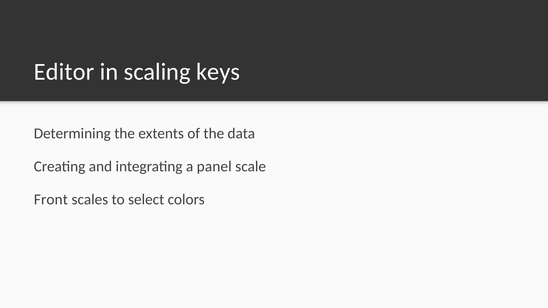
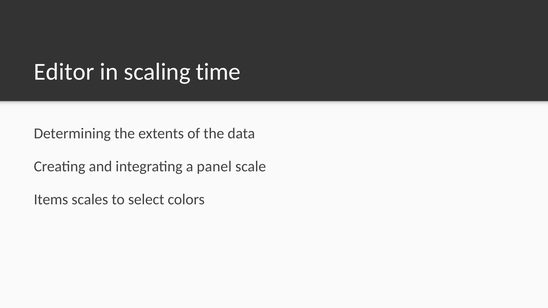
keys: keys -> time (218, 72)
Front: Front -> Items (51, 200)
